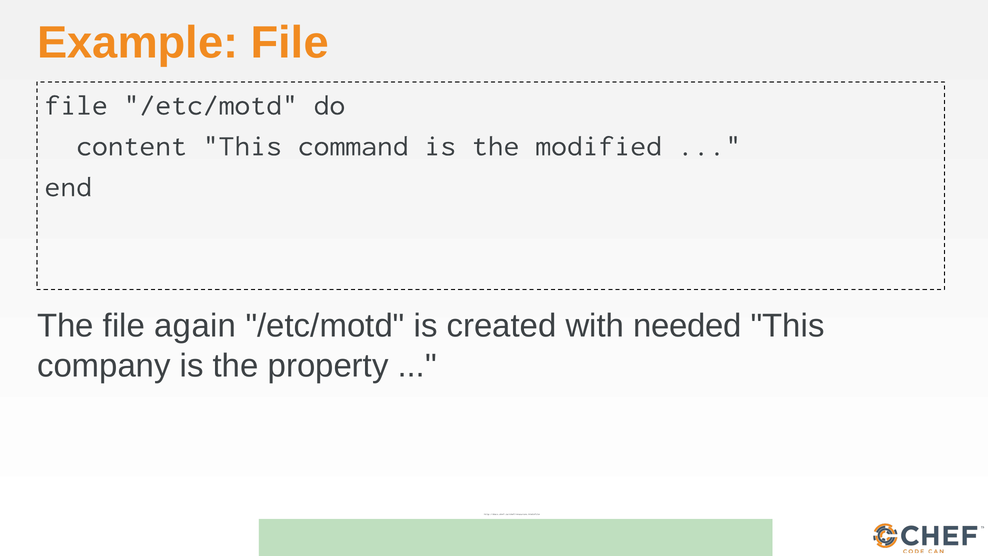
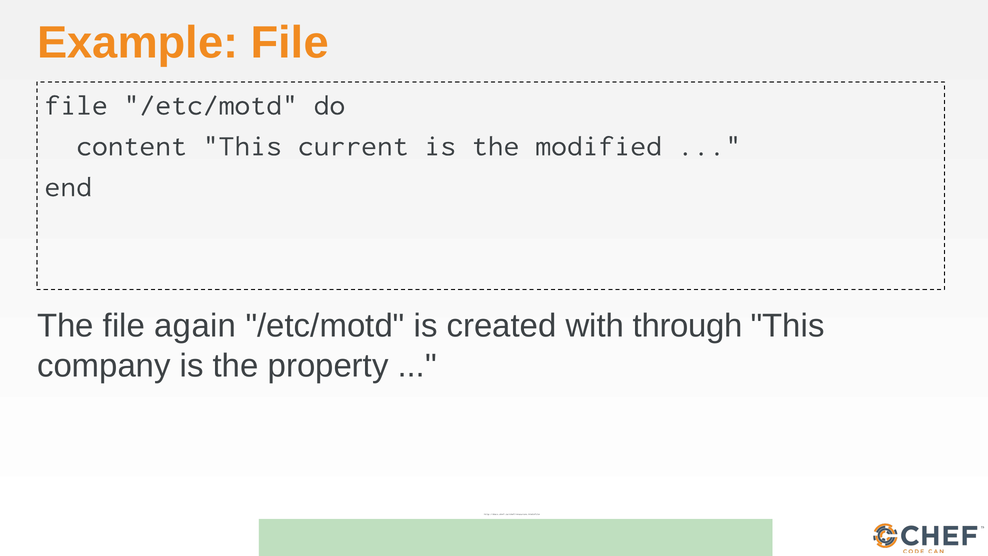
command: command -> current (353, 146)
needed: needed -> through (688, 326)
